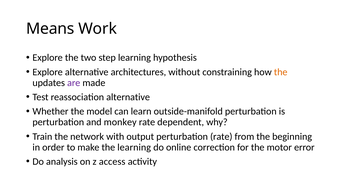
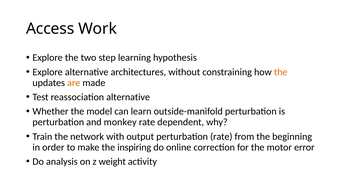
Means: Means -> Access (50, 29)
are colour: purple -> orange (74, 83)
the learning: learning -> inspiring (134, 148)
access: access -> weight (112, 162)
